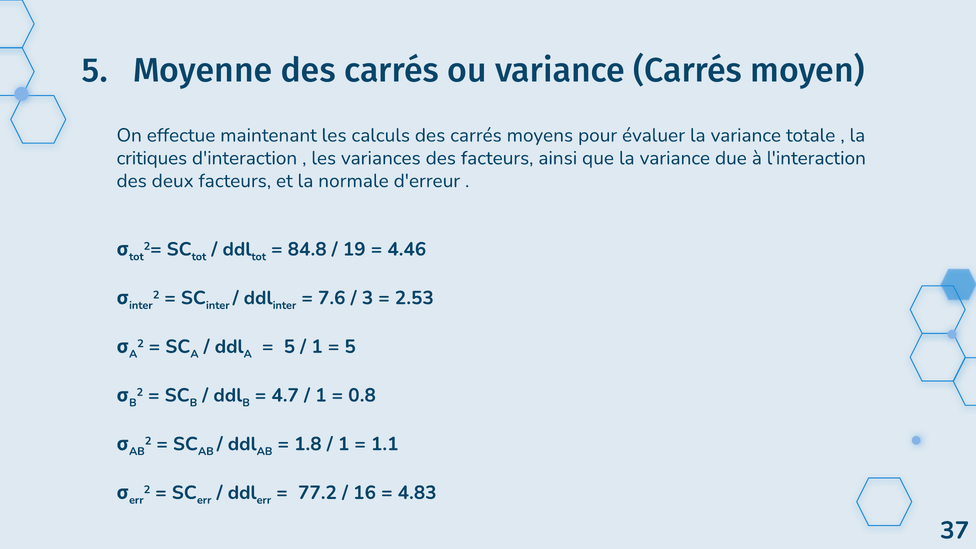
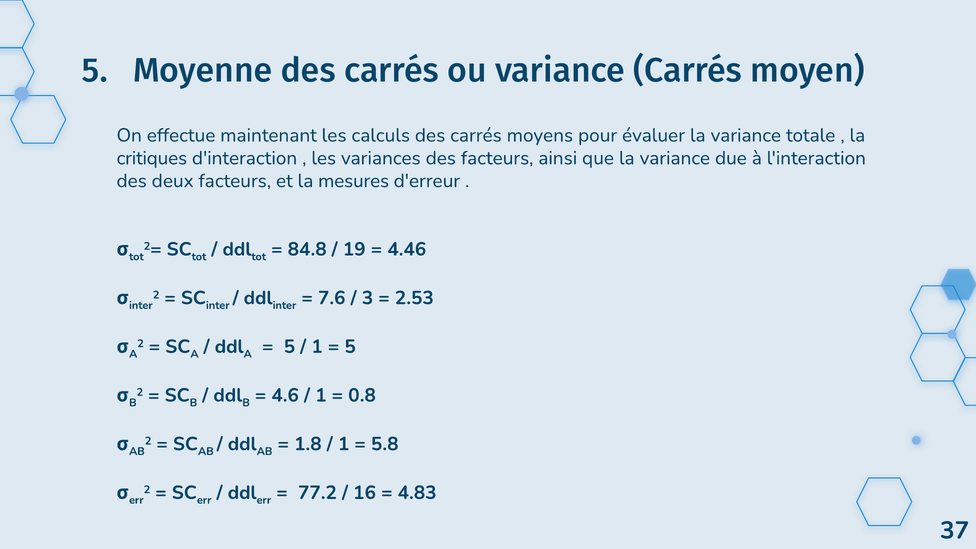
normale: normale -> mesures (354, 181)
4.7: 4.7 -> 4.6 (285, 395)
1.1: 1.1 -> 5.8 (385, 444)
